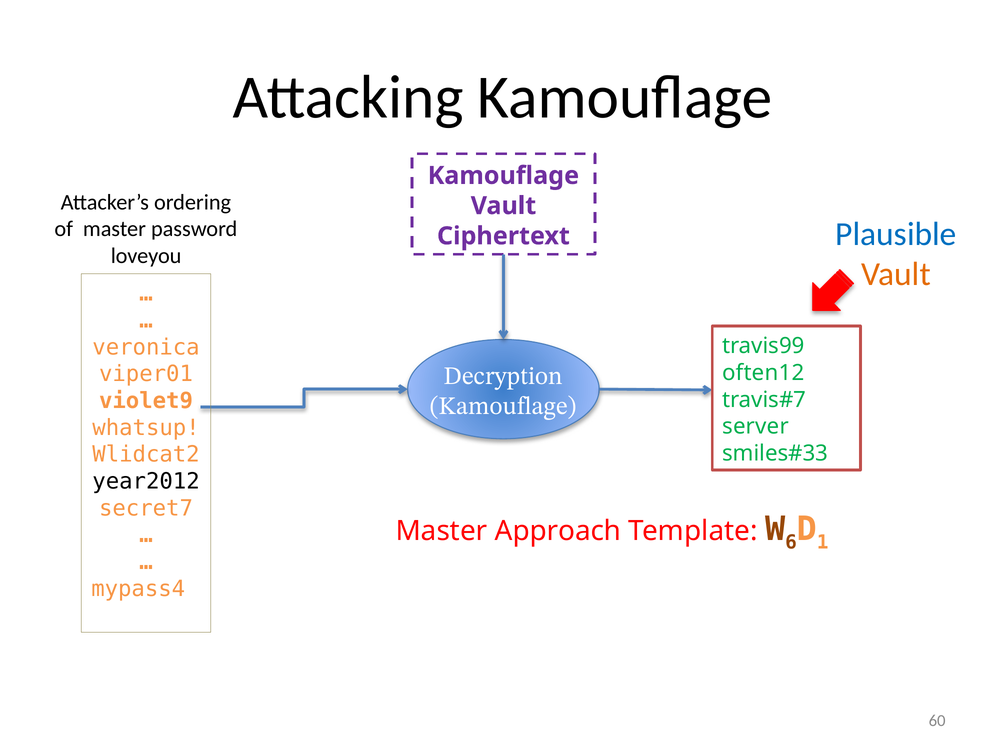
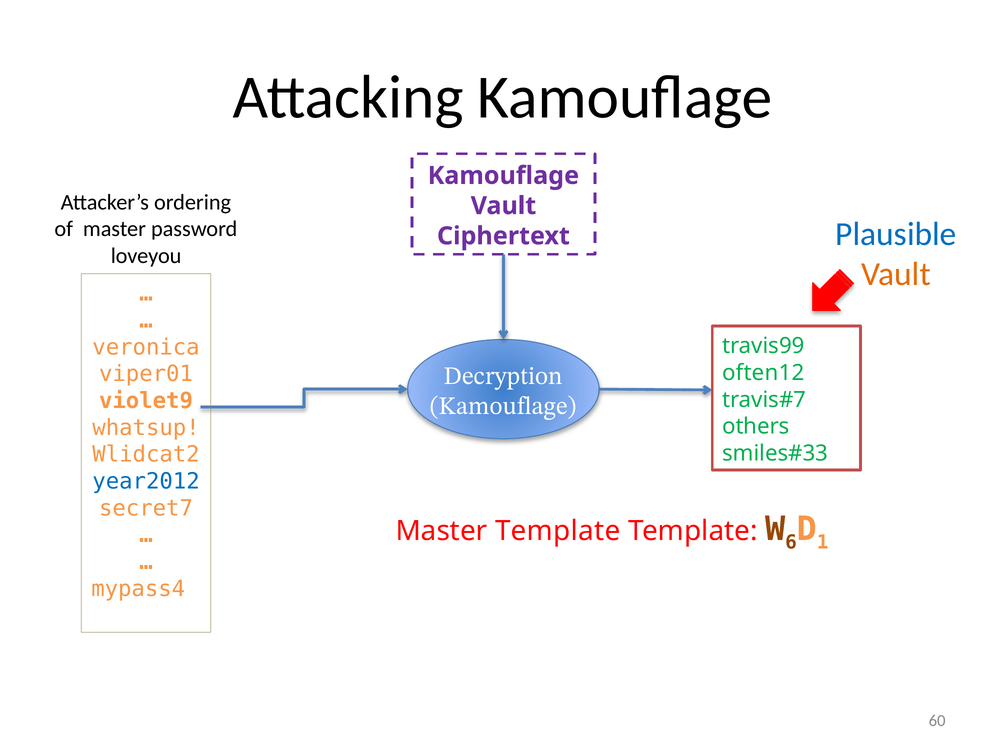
server: server -> others (756, 426)
year2012 colour: black -> blue (146, 481)
Master Approach: Approach -> Template (558, 531)
